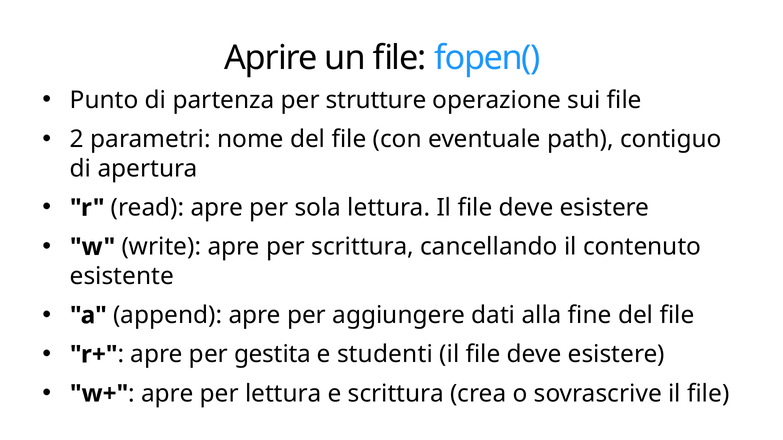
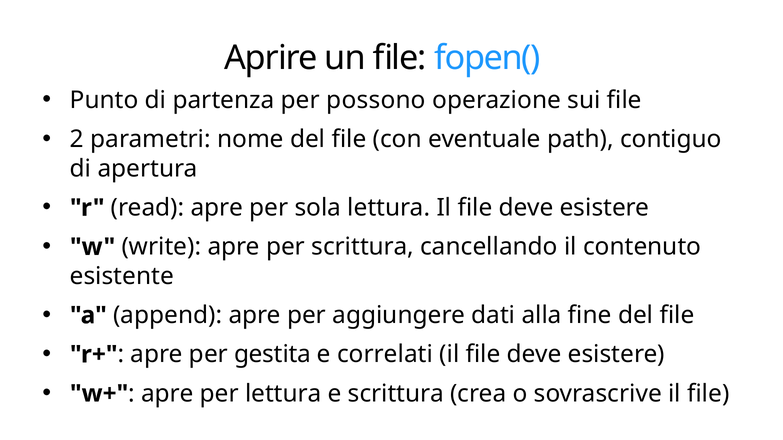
strutture: strutture -> possono (376, 100)
studenti: studenti -> correlati (385, 355)
